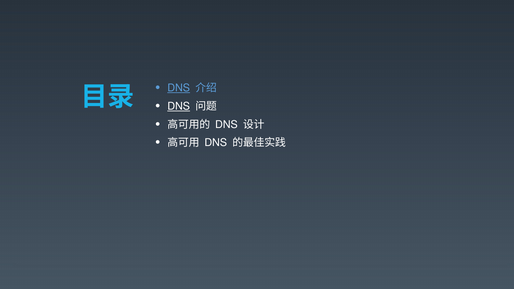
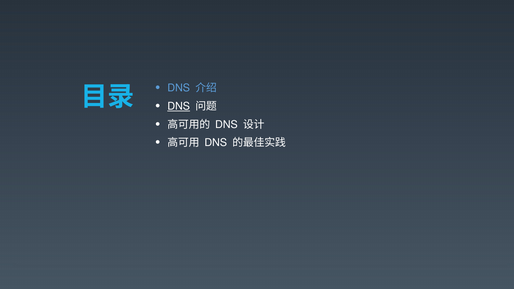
DNS underline: present -> none (179, 88)
